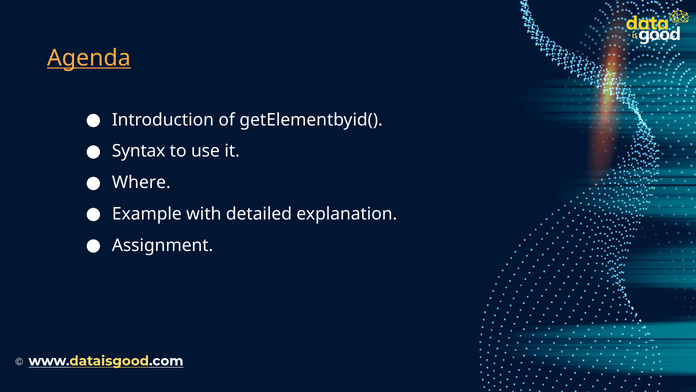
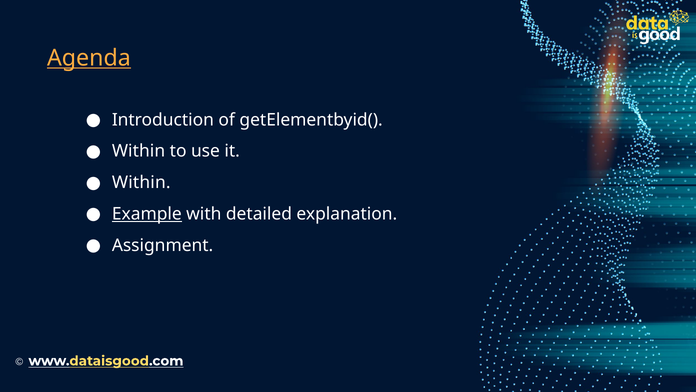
Syntax: Syntax -> Within (139, 151)
Where: Where -> Within (141, 182)
Example underline: none -> present (147, 214)
